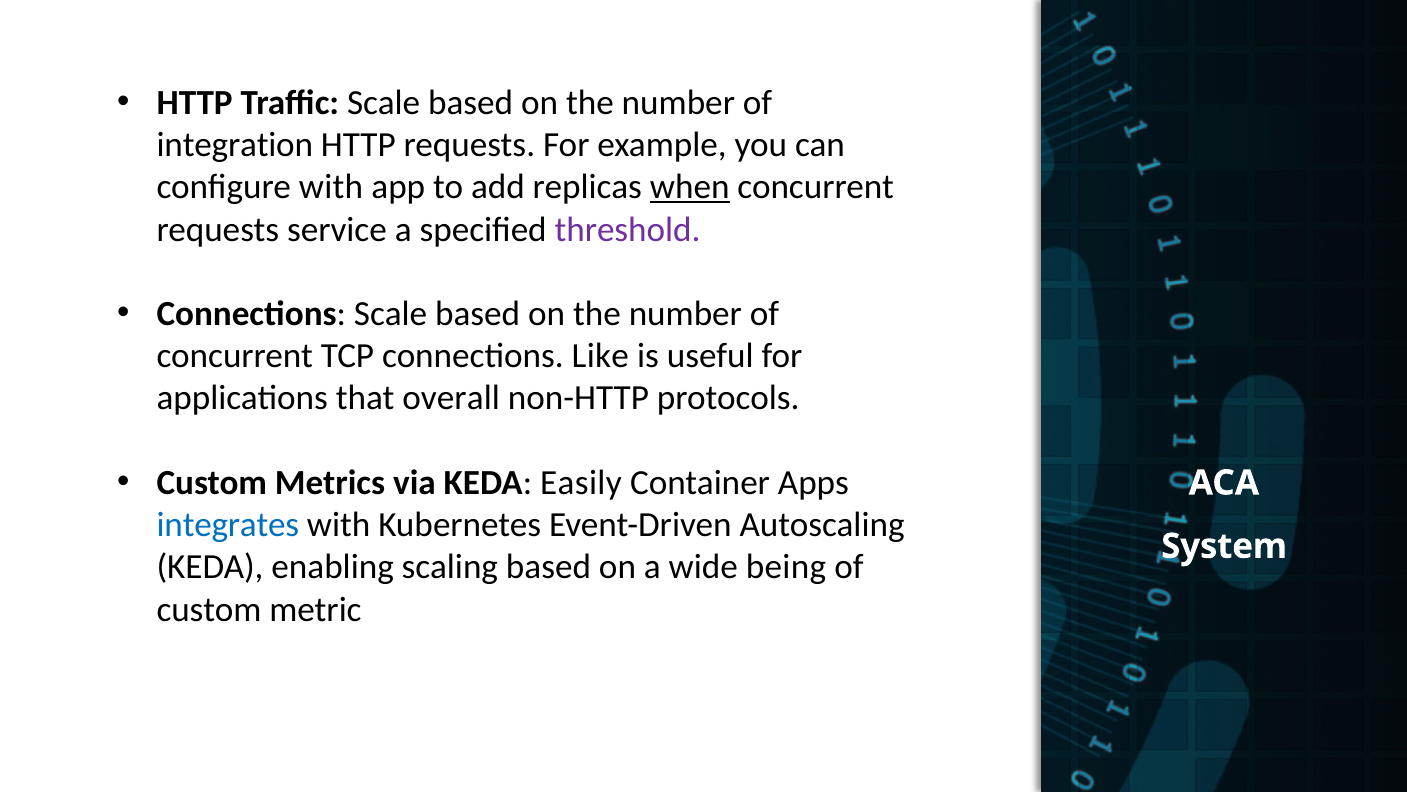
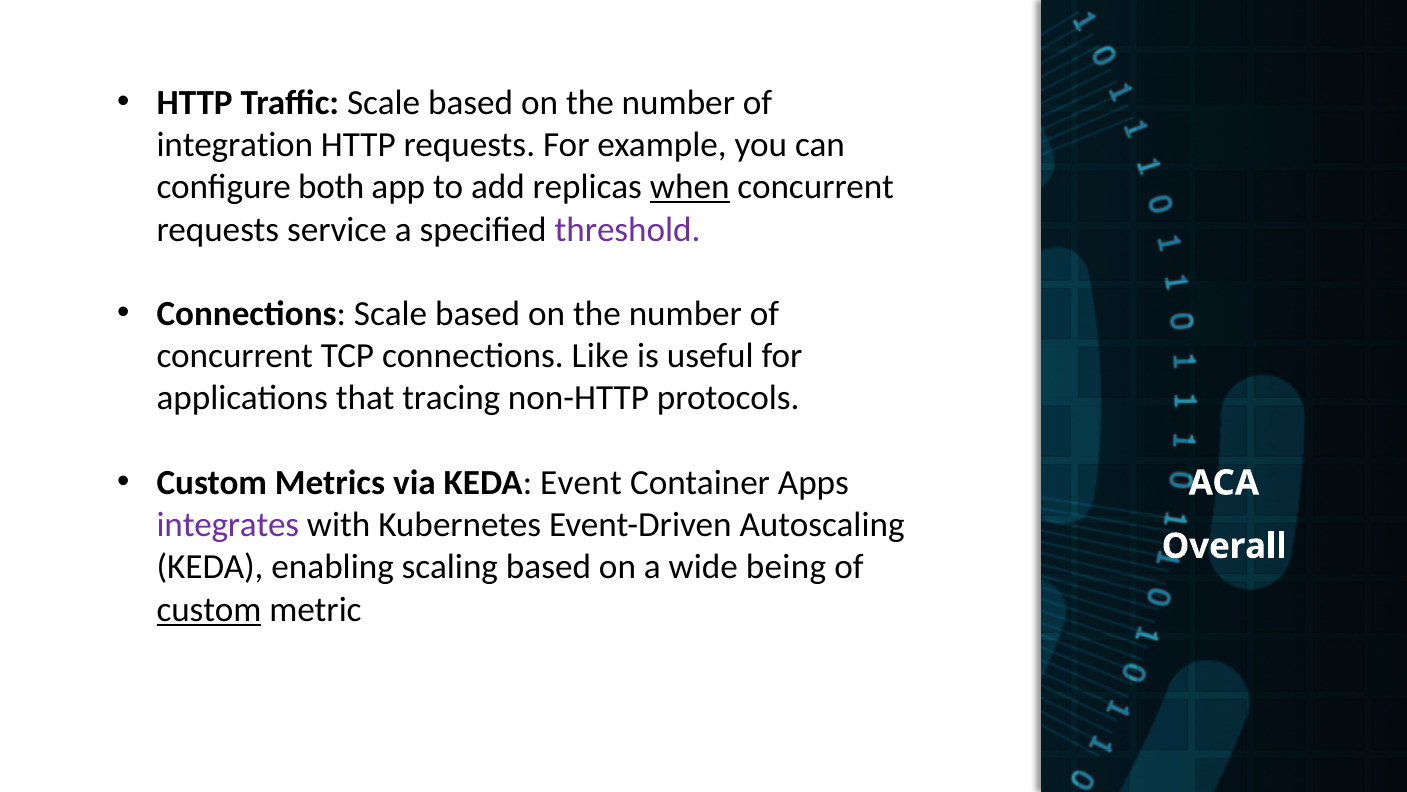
configure with: with -> both (331, 187)
overall: overall -> tracing (451, 398)
Easily: Easily -> Event (581, 482)
integrates colour: blue -> purple (228, 525)
System: System -> Overall (1224, 546)
custom underline: none -> present (209, 609)
